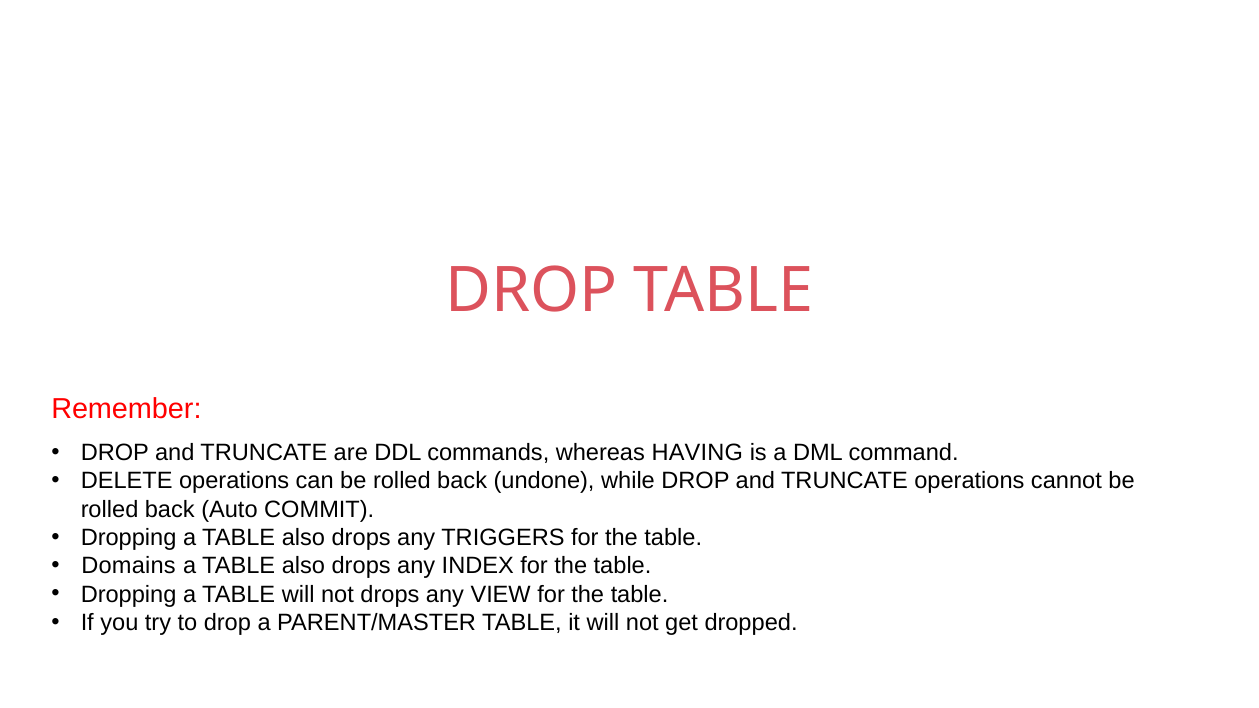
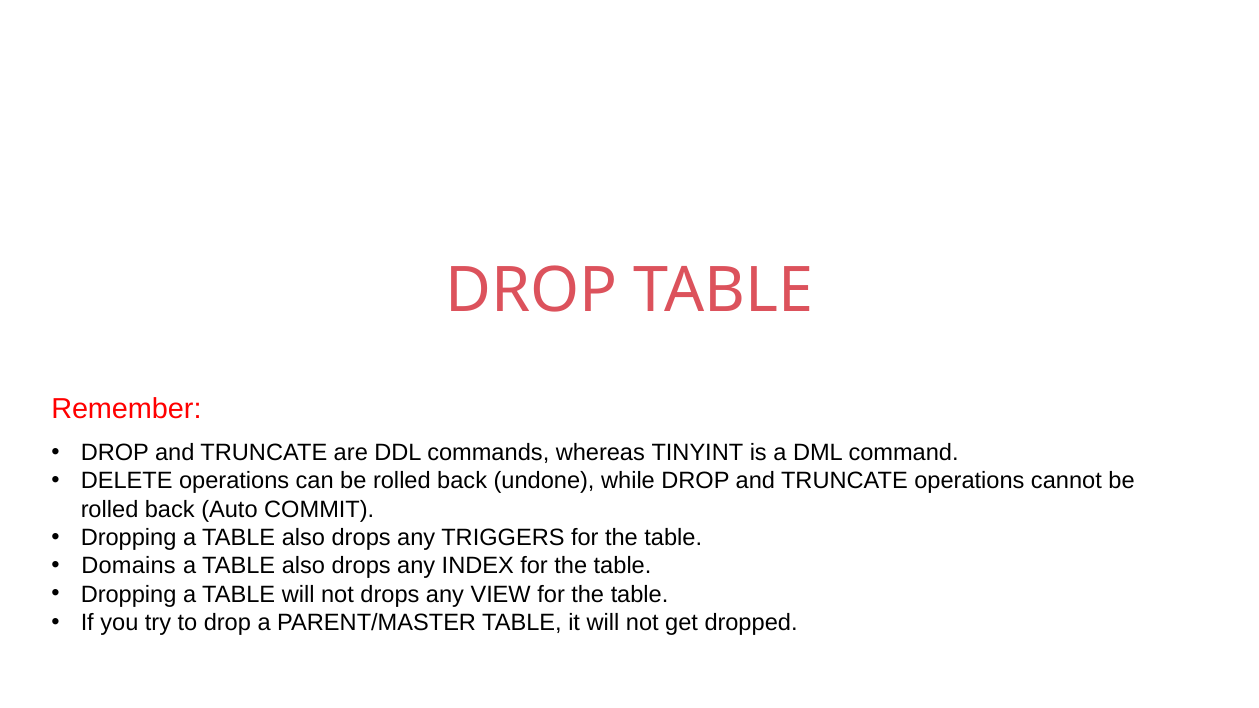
HAVING: HAVING -> TINYINT (697, 453)
